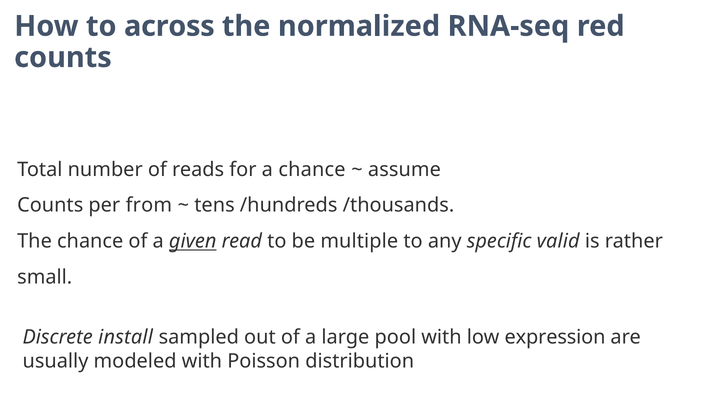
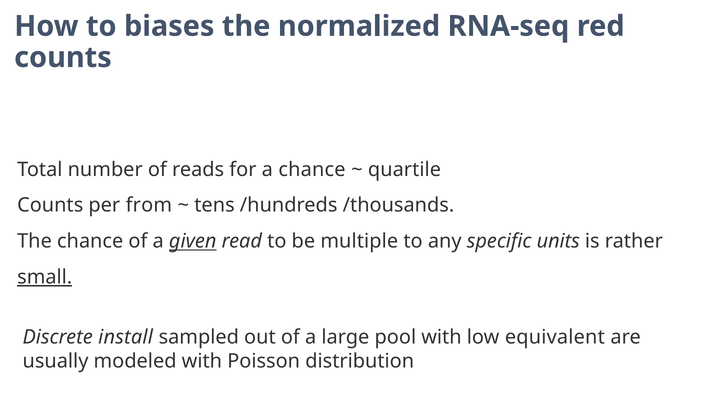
across: across -> biases (169, 26)
assume: assume -> quartile (404, 169)
valid: valid -> units (558, 241)
small underline: none -> present (45, 277)
expression: expression -> equivalent (555, 337)
